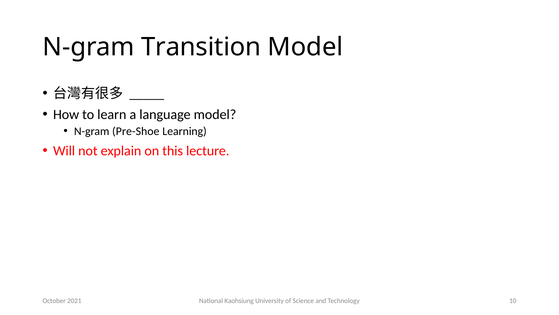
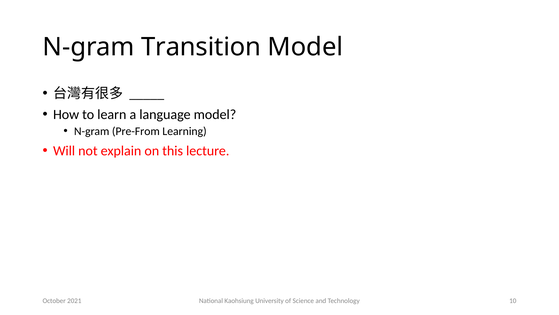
Pre-Shoe: Pre-Shoe -> Pre-From (136, 131)
